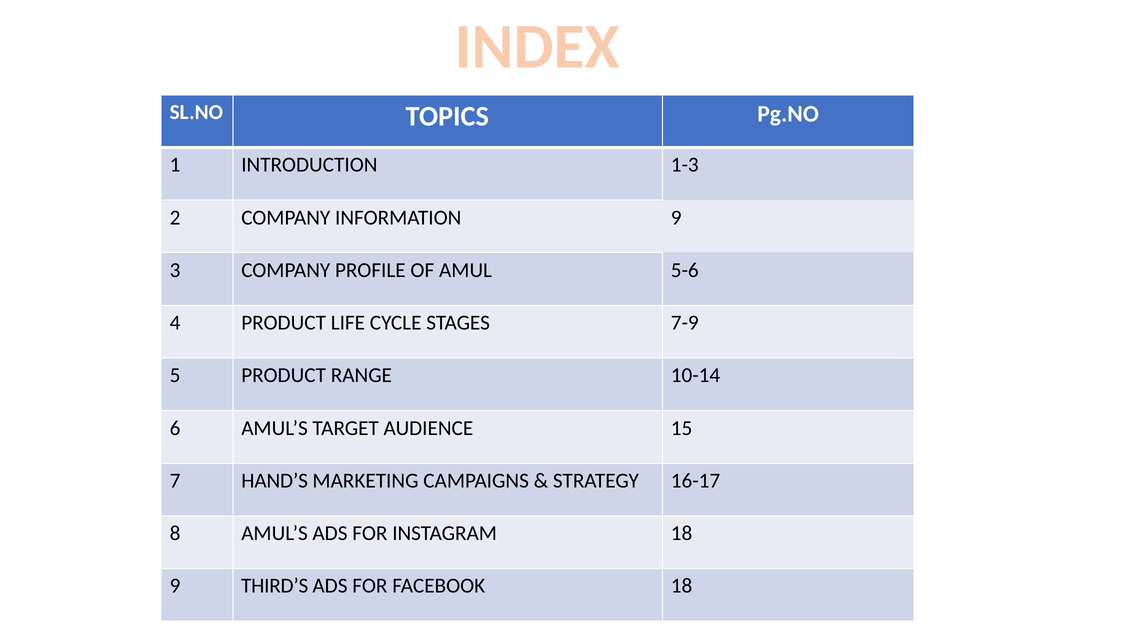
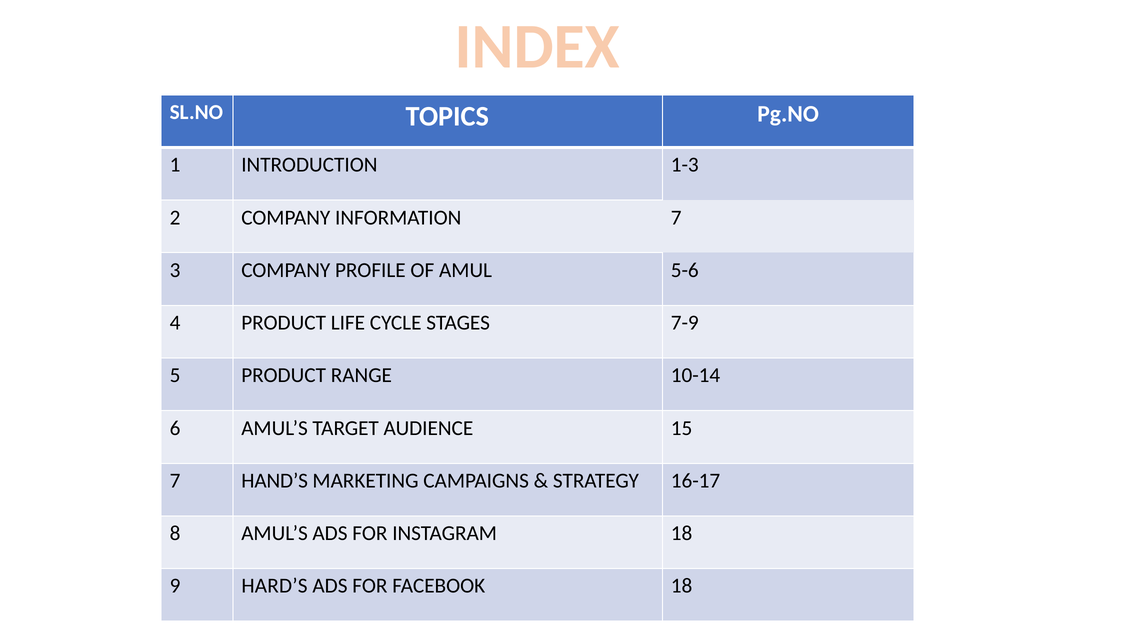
INFORMATION 9: 9 -> 7 (676, 217)
THIRD’S: THIRD’S -> HARD’S (274, 586)
